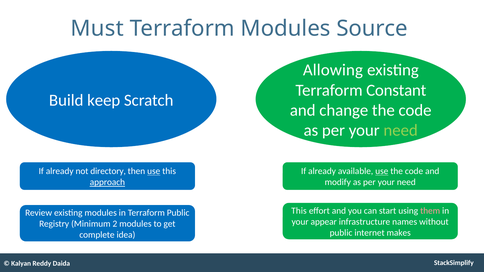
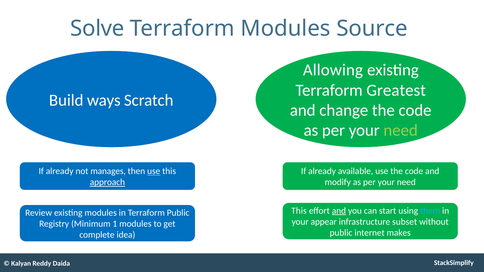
Must: Must -> Solve (97, 29)
Constant: Constant -> Greatest (396, 90)
keep: keep -> ways (104, 100)
directory: directory -> manages (108, 171)
use underline: present -> none (382, 171)
and underline: none -> present (339, 211)
them colour: pink -> light blue (430, 211)
names: names -> subset (405, 222)
2: 2 -> 1 (115, 224)
